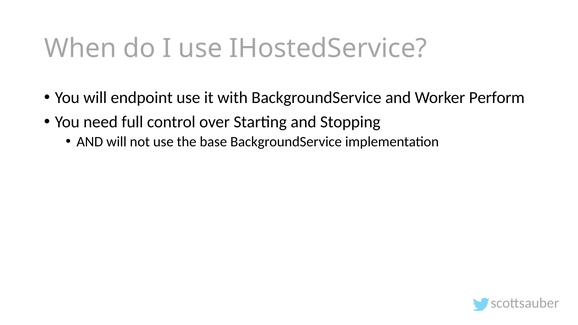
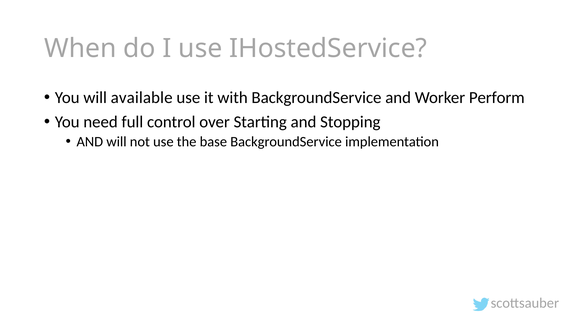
endpoint: endpoint -> available (142, 98)
